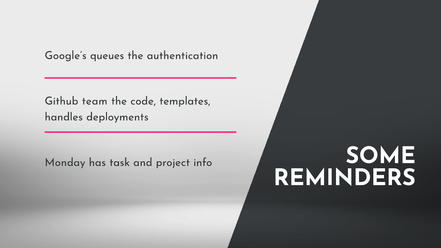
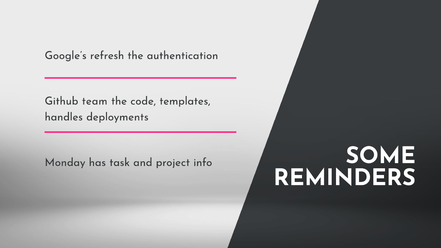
queues: queues -> refresh (107, 55)
